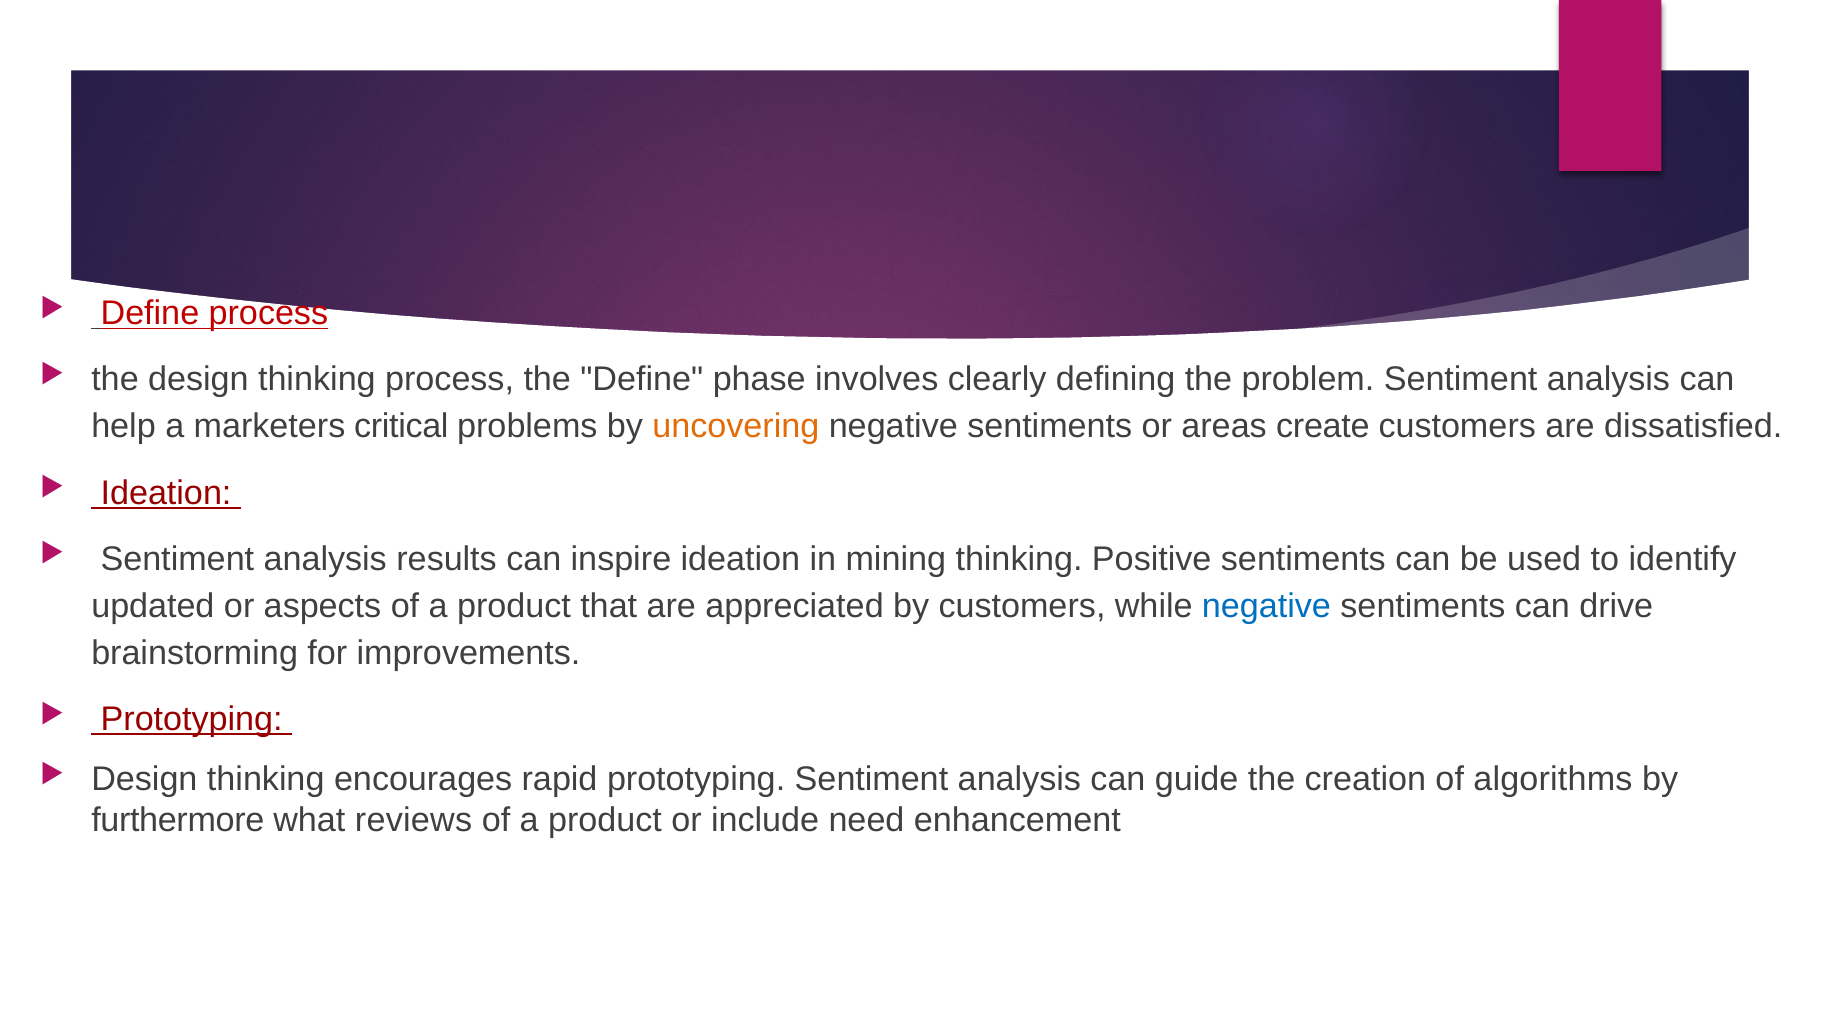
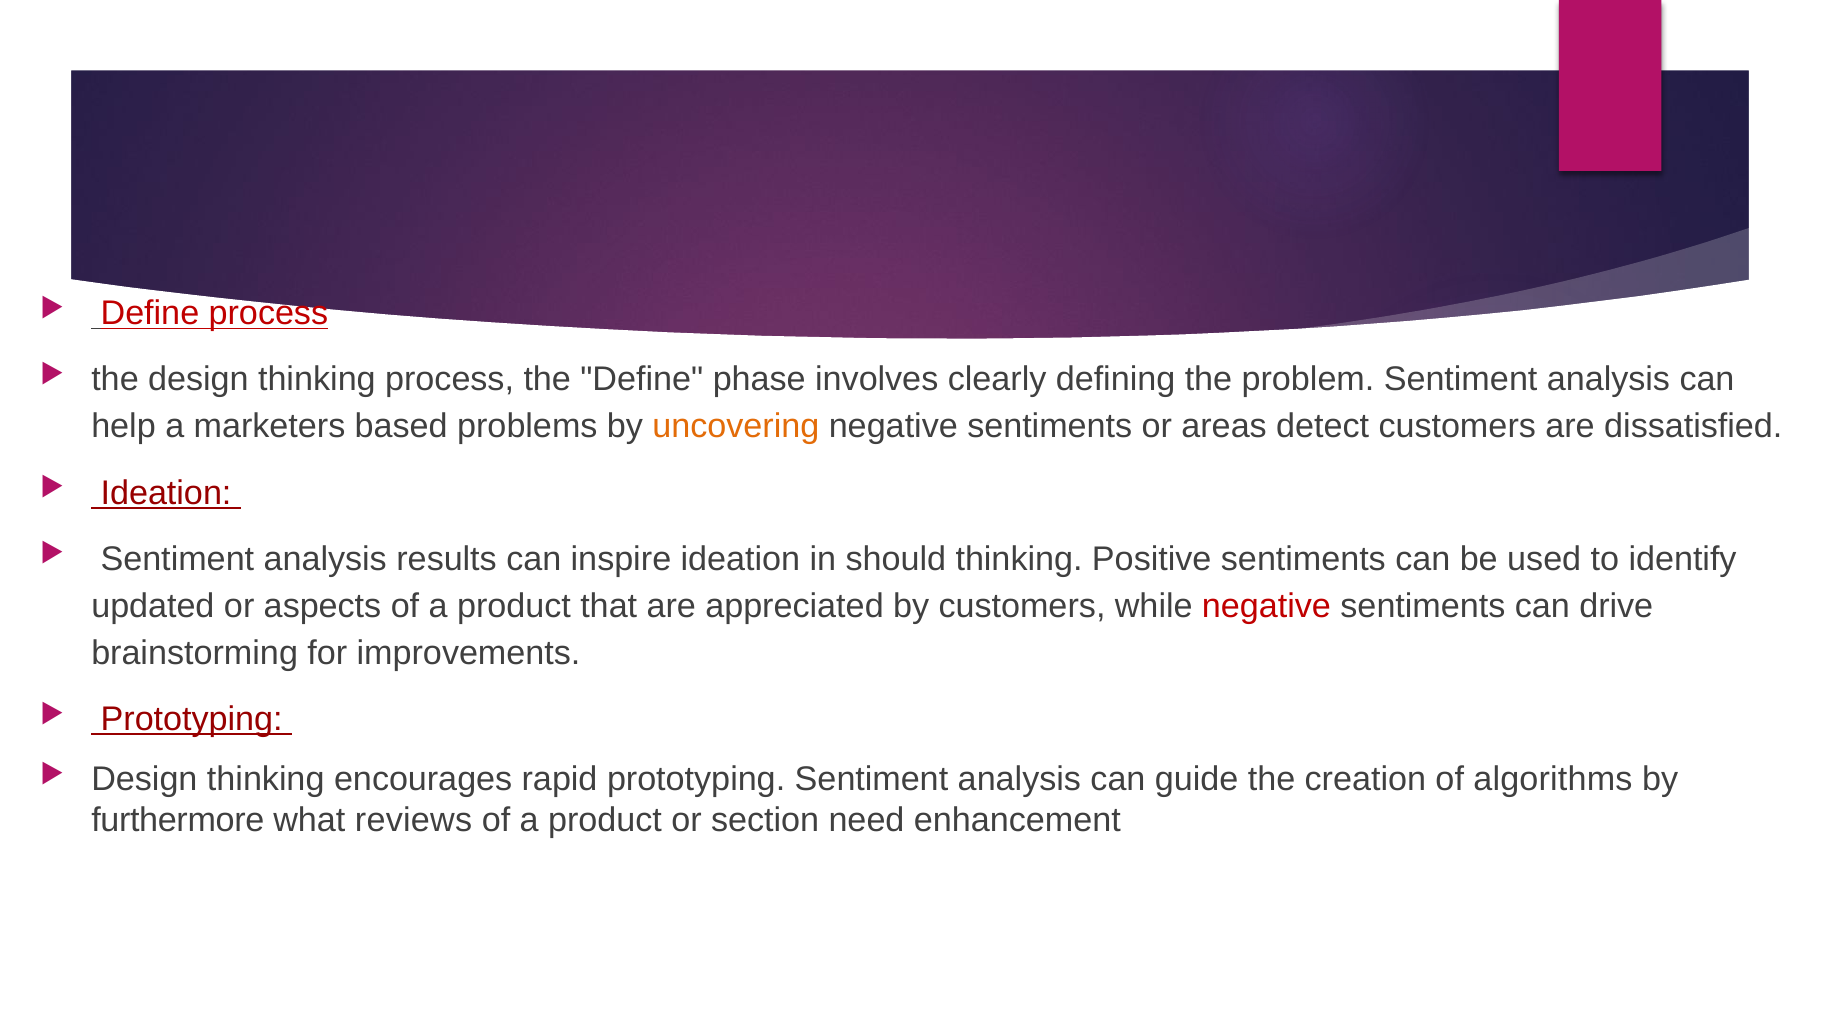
critical: critical -> based (401, 426)
create: create -> detect (1323, 426)
mining: mining -> should (896, 559)
negative colour: blue -> red (1266, 606)
include: include -> section (765, 820)
